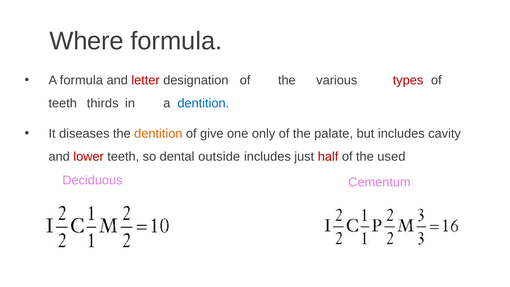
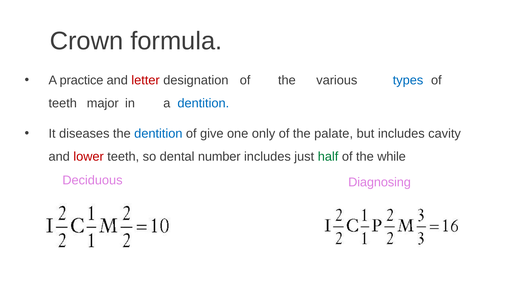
Where: Where -> Crown (87, 41)
A formula: formula -> practice (82, 80)
types colour: red -> blue (408, 80)
thirds: thirds -> major (103, 103)
dentition colour: orange -> blue (158, 134)
outside: outside -> number (219, 157)
half colour: red -> green (328, 157)
used: used -> while (392, 157)
Cementum: Cementum -> Diagnosing (380, 182)
